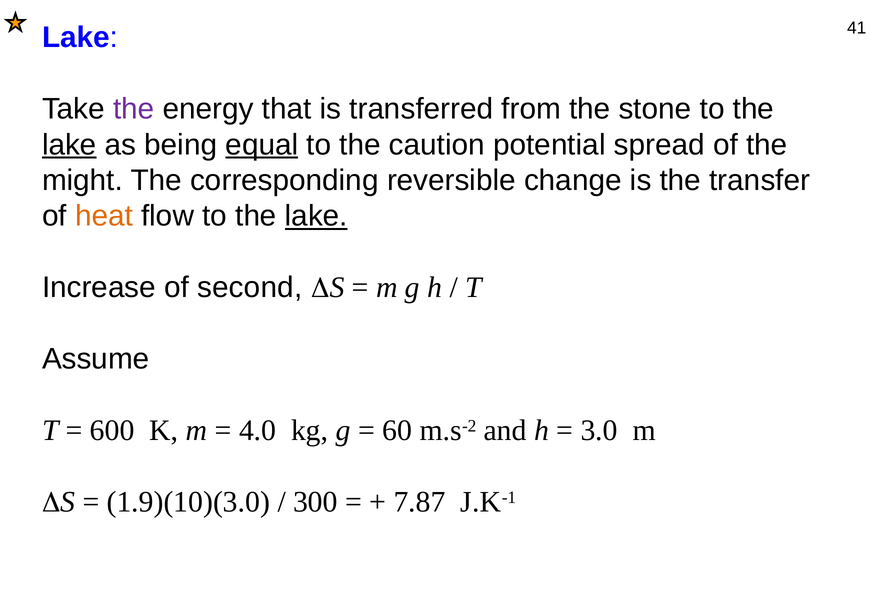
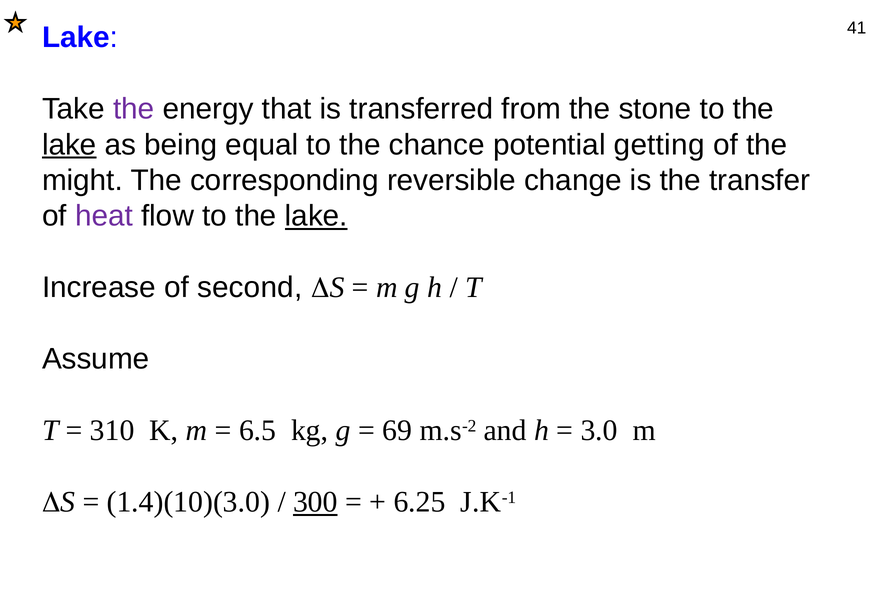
equal underline: present -> none (262, 145)
caution: caution -> chance (437, 145)
spread: spread -> getting (659, 145)
heat colour: orange -> purple (104, 216)
600: 600 -> 310 (112, 431)
4.0: 4.0 -> 6.5 (258, 431)
60: 60 -> 69 (397, 431)
1.9)(10)(3.0: 1.9)(10)(3.0 -> 1.4)(10)(3.0 (188, 502)
300 underline: none -> present (315, 502)
7.87: 7.87 -> 6.25 (420, 502)
